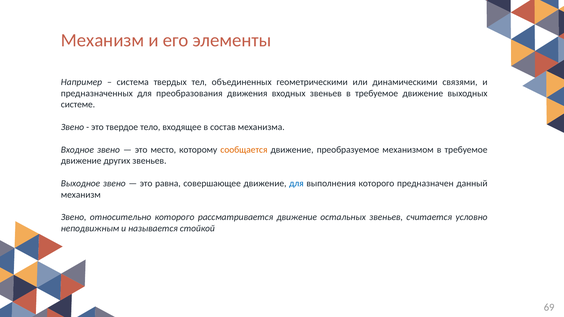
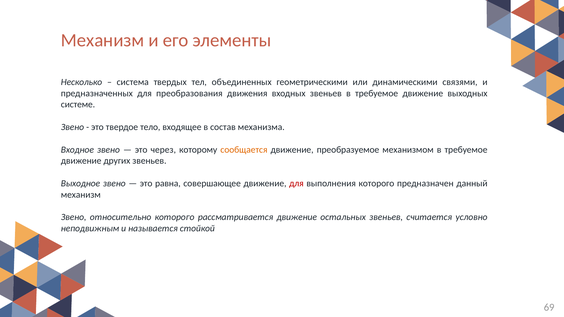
Например: Например -> Несколько (82, 82)
место: место -> через (163, 150)
для colour: blue -> red (296, 184)
